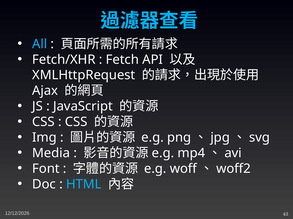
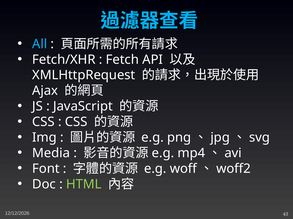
HTML colour: light blue -> light green (84, 185)
